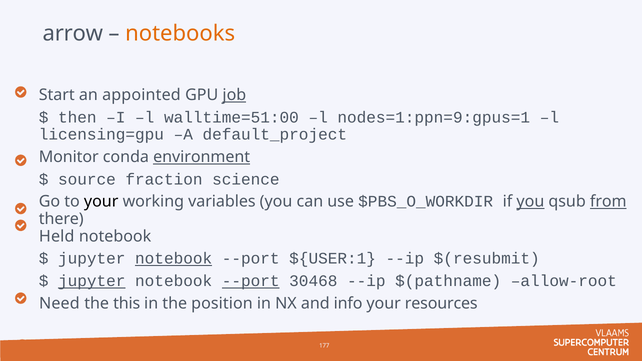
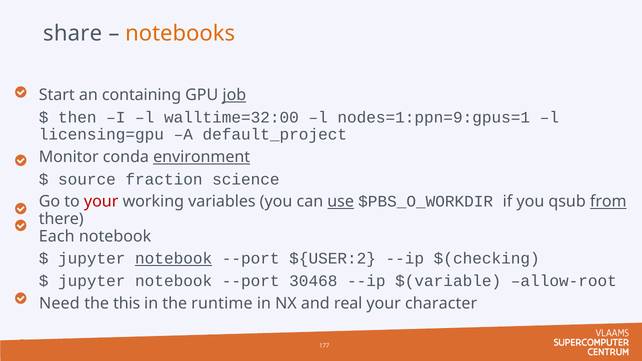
arrow: arrow -> share (73, 33)
appointed: appointed -> containing (142, 95)
walltime=51:00: walltime=51:00 -> walltime=32:00 (231, 117)
your colour: black -> red (101, 202)
use underline: none -> present (341, 202)
you underline: present -> none (530, 202)
Held: Held -> Each (57, 236)
${USER:1: ${USER:1 -> ${USER:2 (333, 259)
$(resubmit: $(resubmit -> $(checking (487, 259)
jupyter underline: present -> none (92, 281)
--port underline: present -> none (251, 281)
$(pathname: $(pathname -> $(variable (448, 281)
position: position -> runtime (222, 303)
info: info -> real (348, 303)
resources: resources -> character (441, 303)
